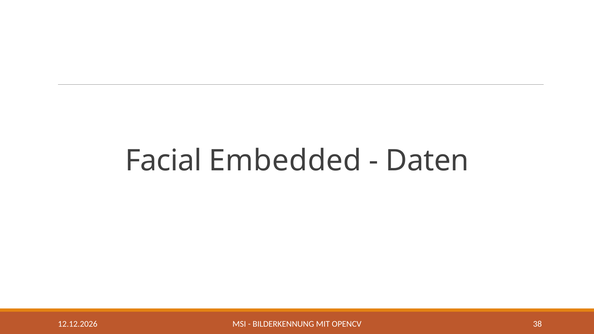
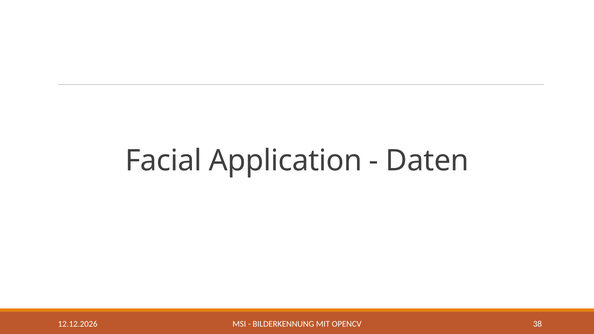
Embedded: Embedded -> Application (285, 161)
